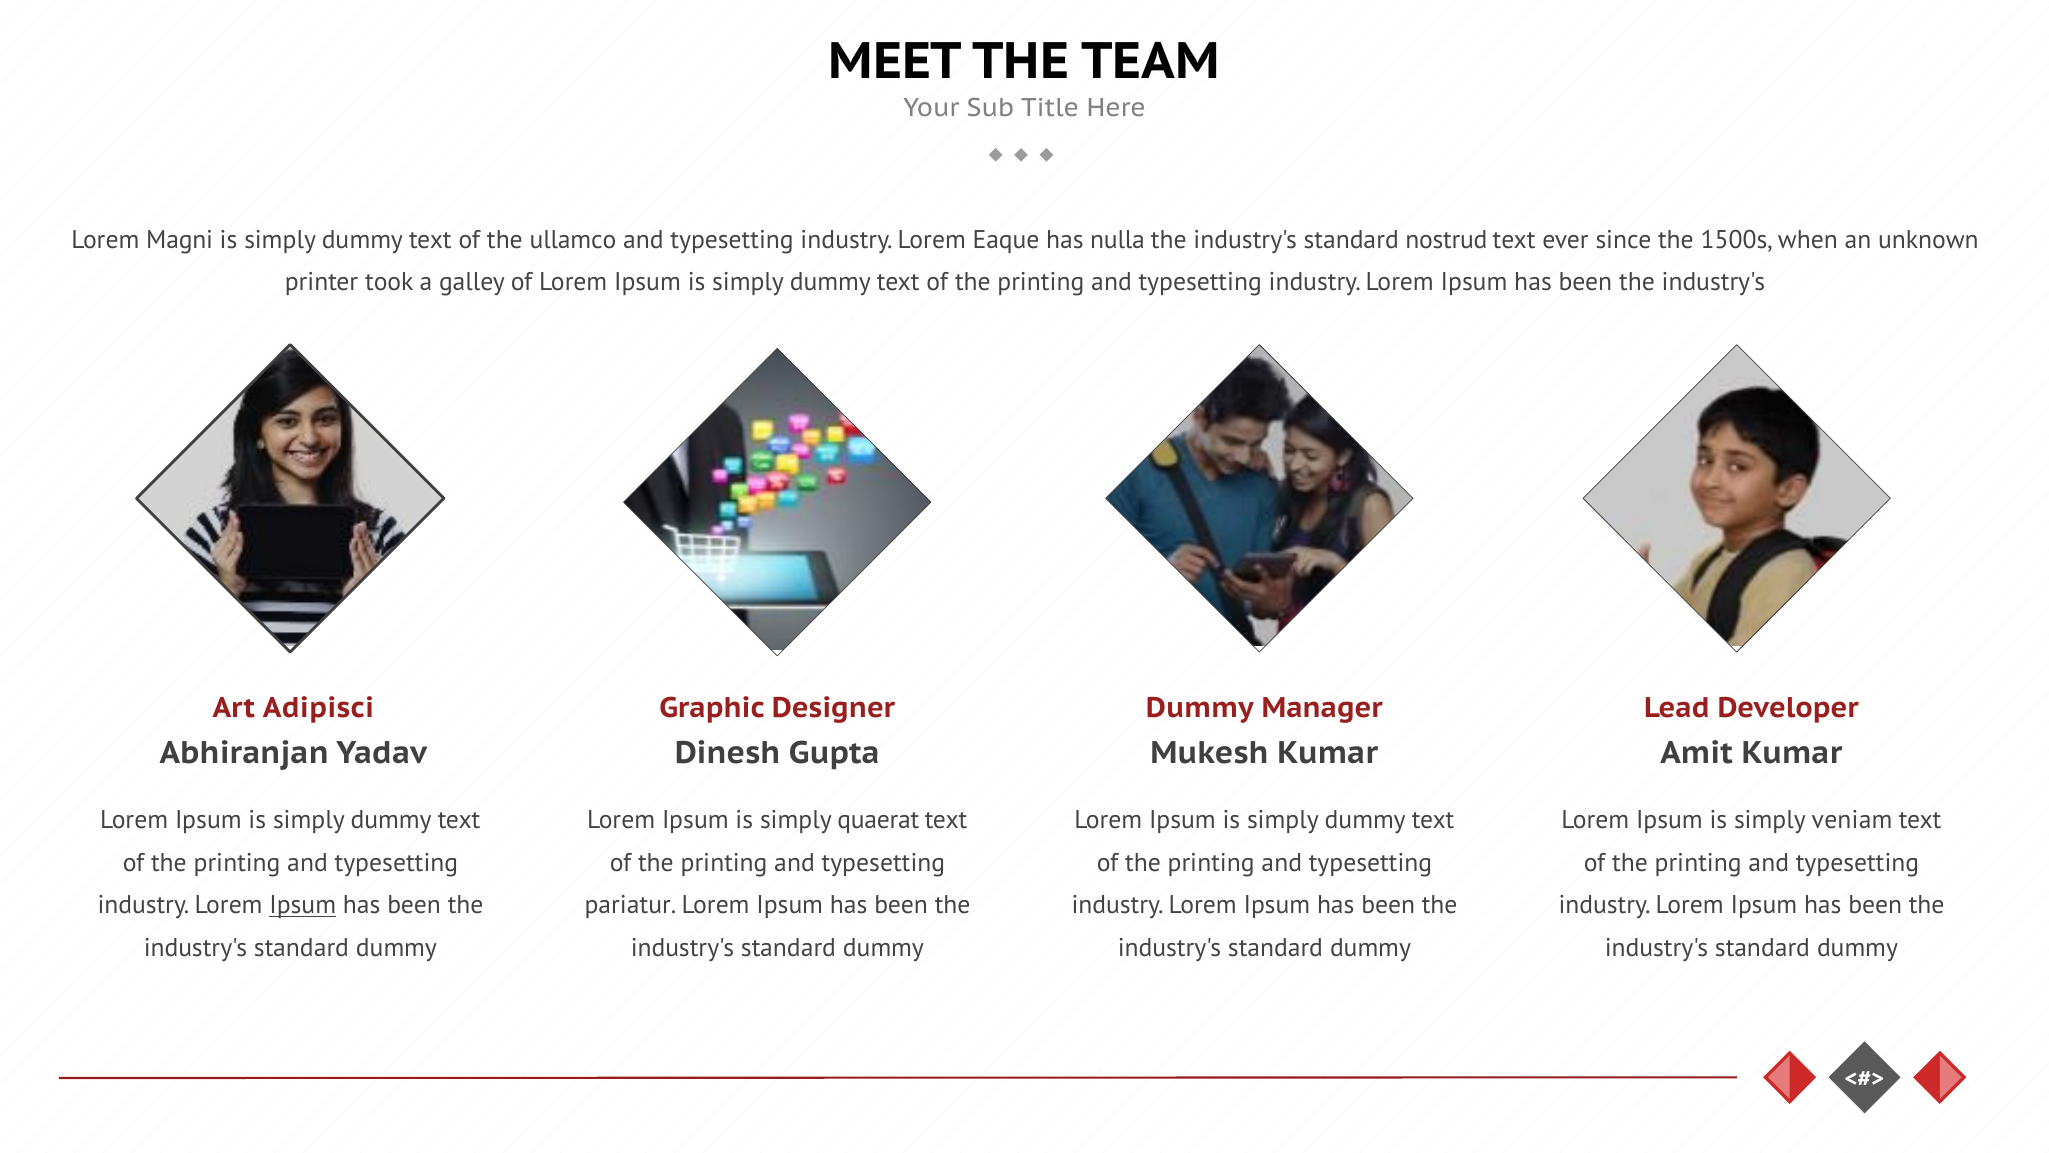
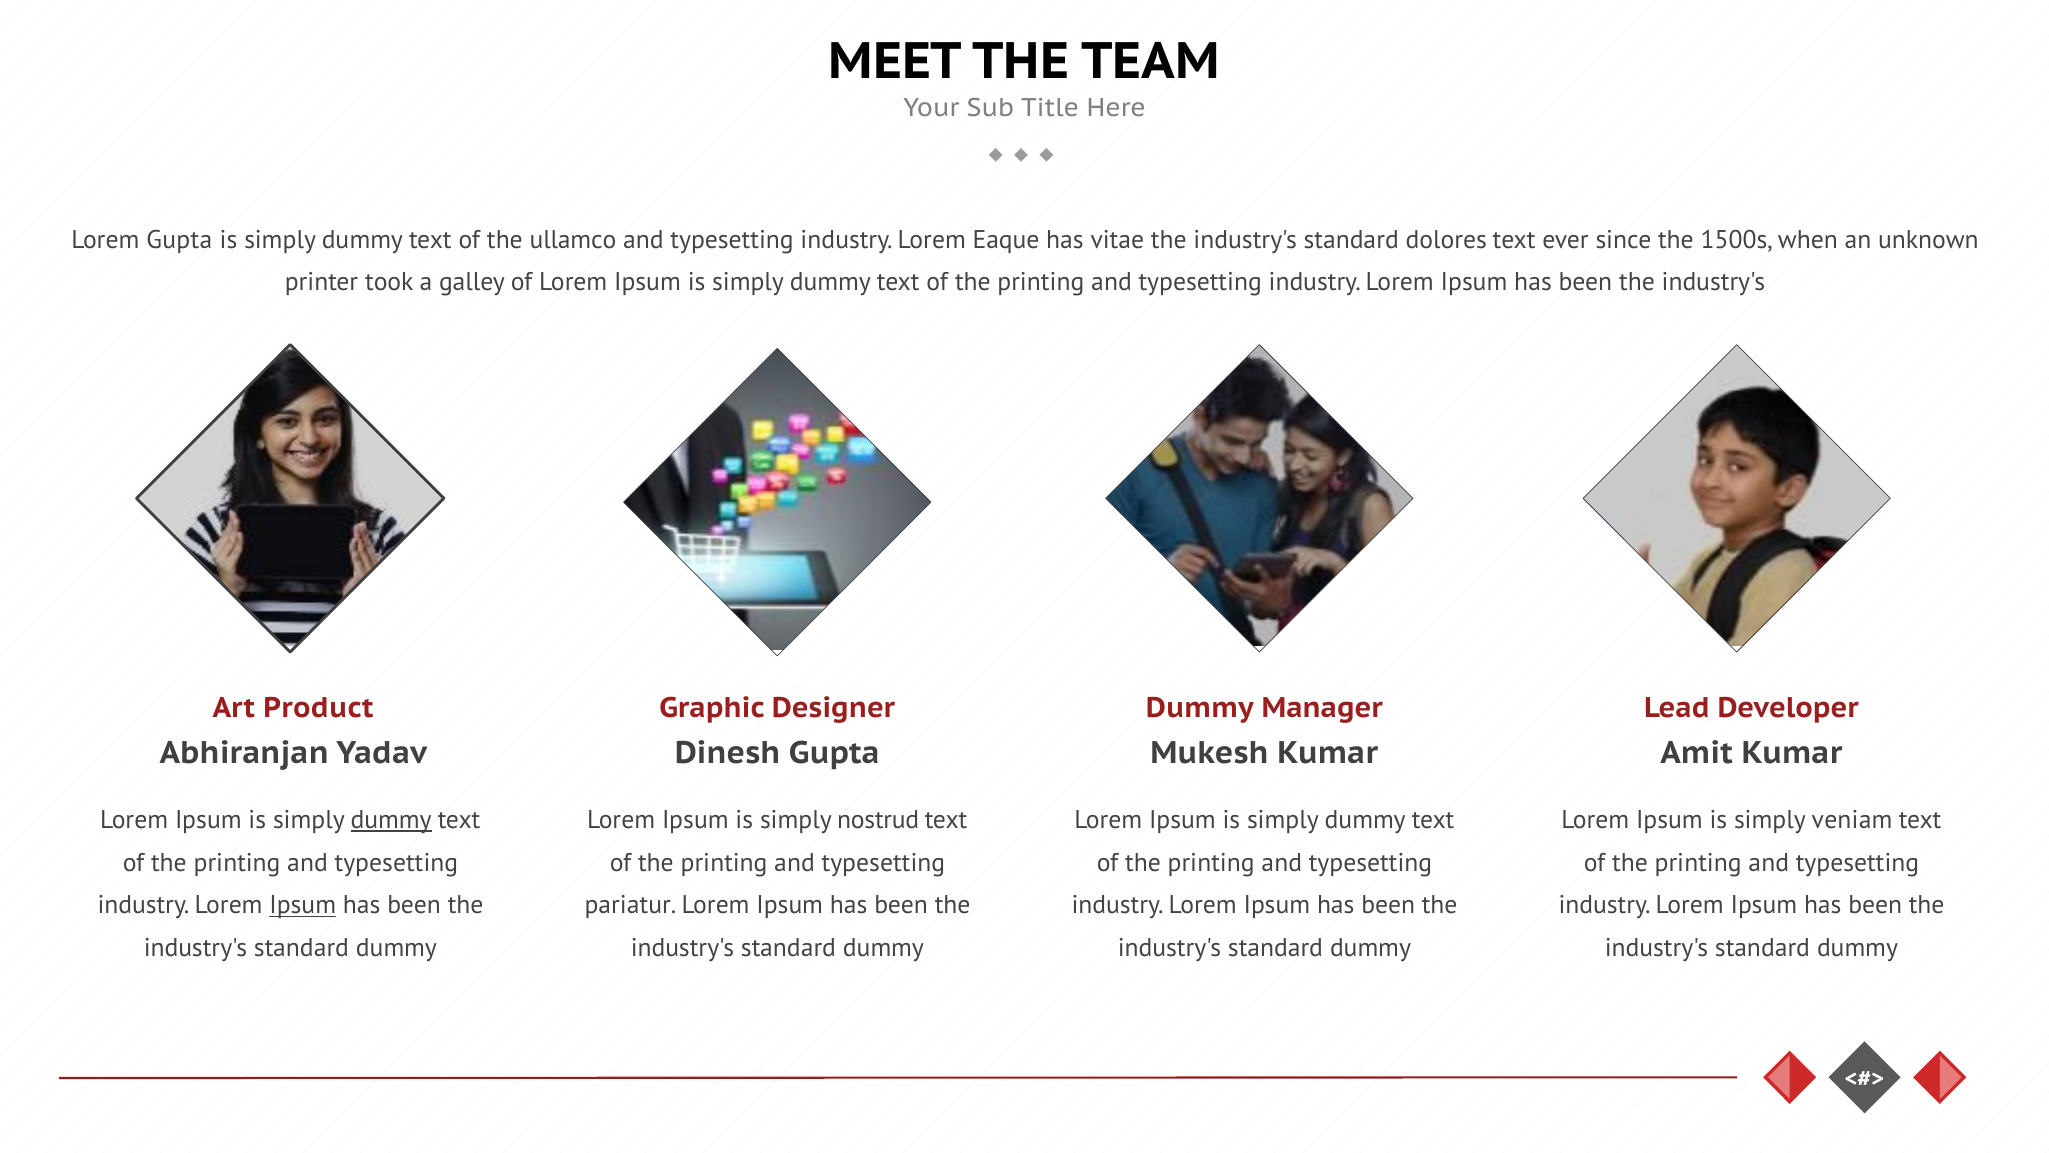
Lorem Magni: Magni -> Gupta (179, 240)
nulla: nulla -> vitae (1117, 240)
nostrud: nostrud -> dolores (1446, 240)
Adipisci: Adipisci -> Product (319, 707)
dummy underline: none -> present (391, 820)
quaerat: quaerat -> nostrud (878, 820)
